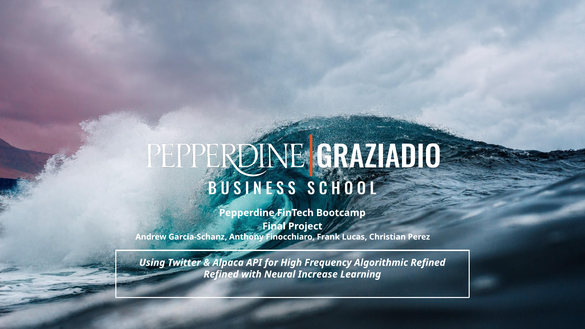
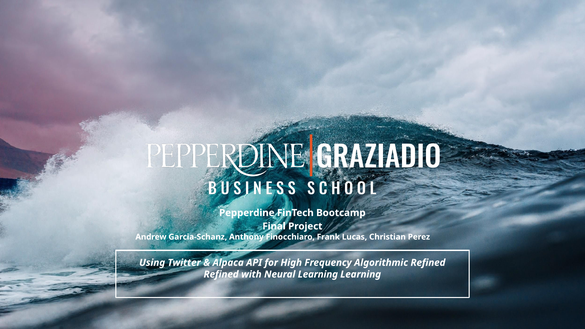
Neural Increase: Increase -> Learning (318, 274)
